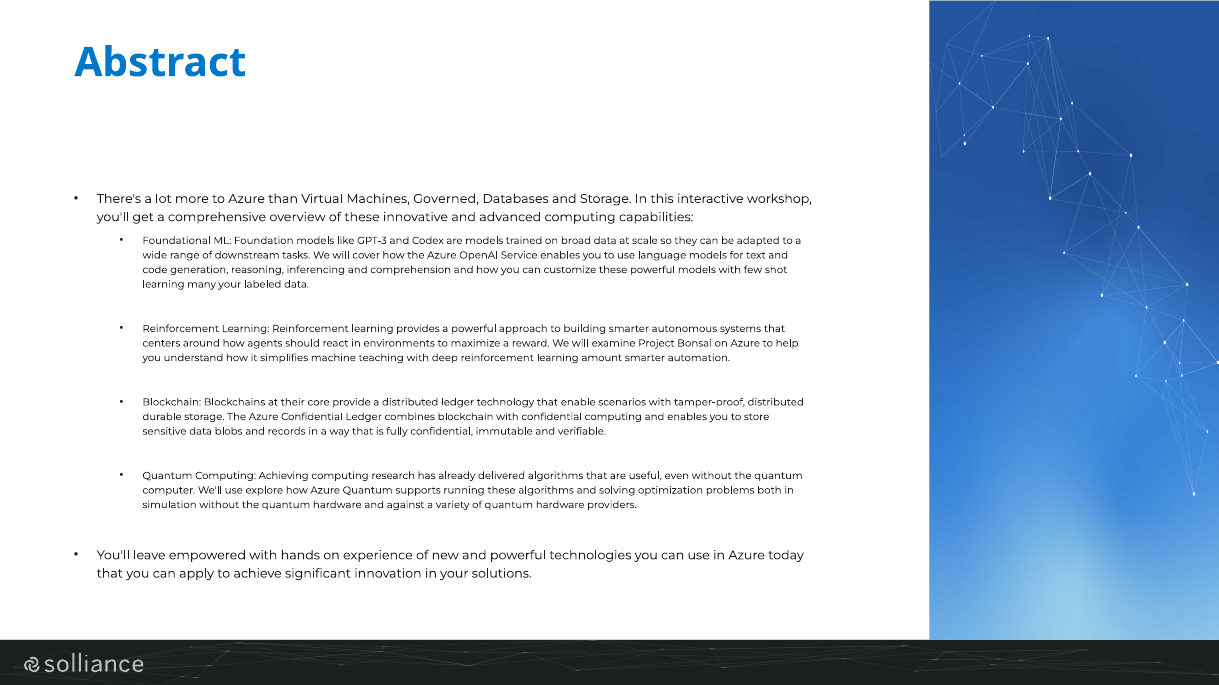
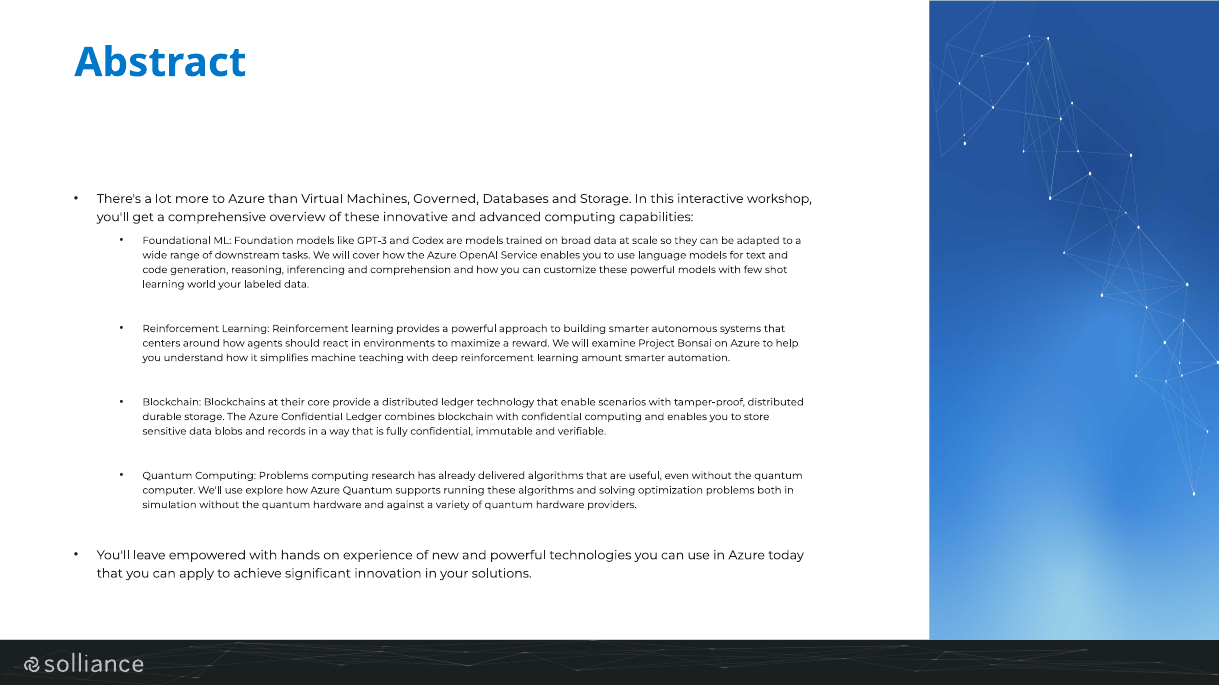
many: many -> world (202, 285)
Computing Achieving: Achieving -> Problems (284, 476)
